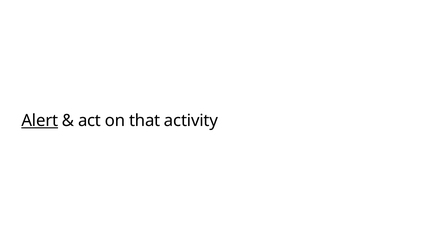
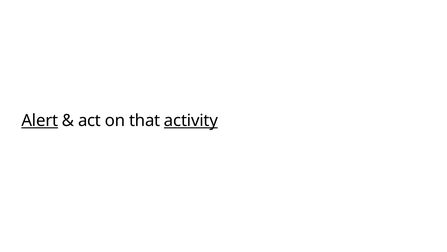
activity underline: none -> present (191, 120)
